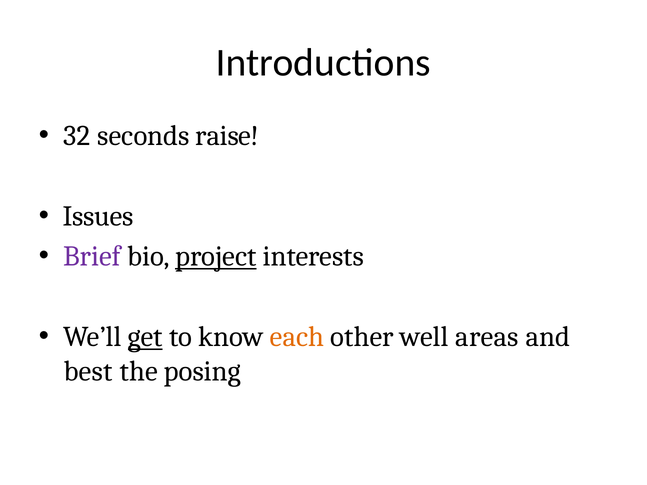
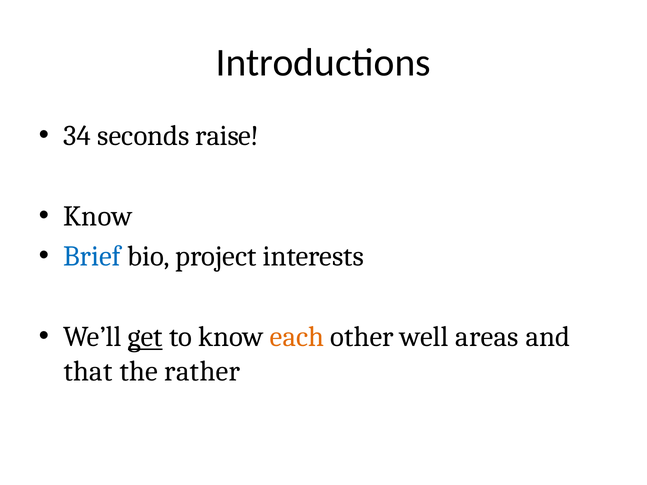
32: 32 -> 34 (77, 136)
Issues: Issues -> Know (98, 216)
Brief colour: purple -> blue (92, 257)
project underline: present -> none (216, 257)
best: best -> that (88, 372)
posing: posing -> rather (202, 372)
